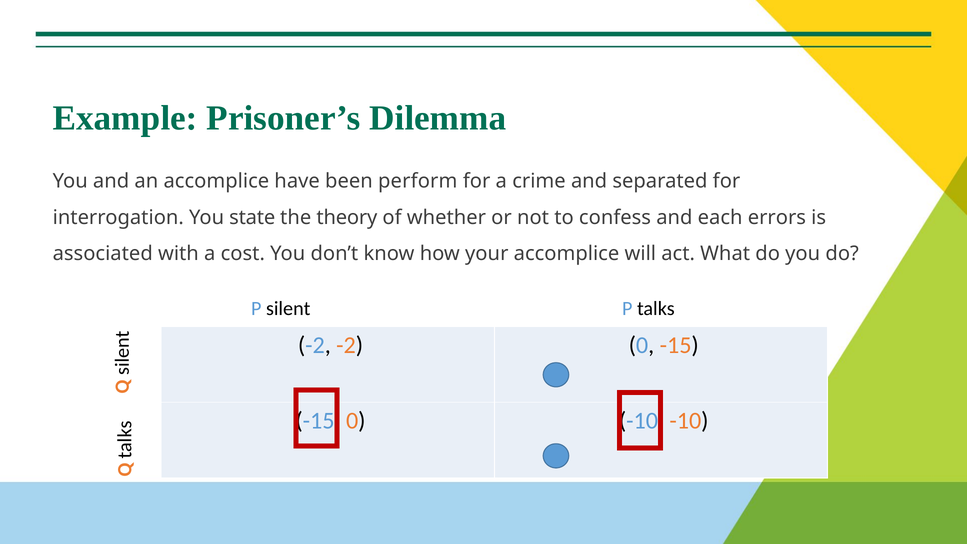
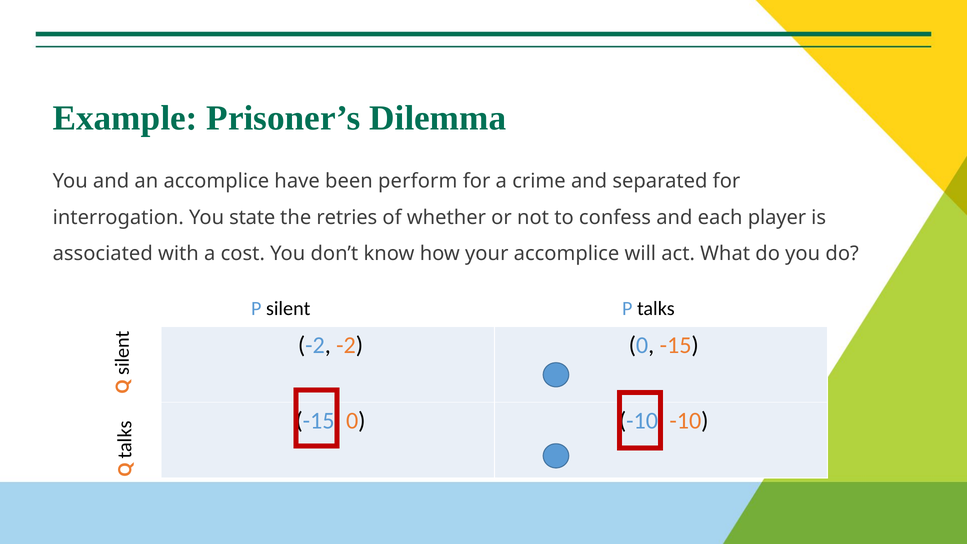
theory: theory -> retries (347, 217)
errors: errors -> player (777, 217)
